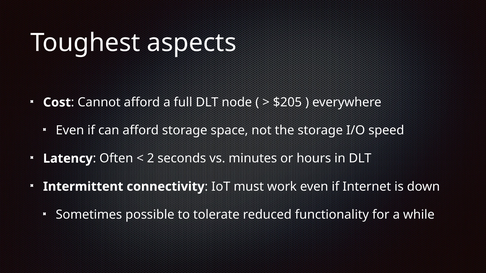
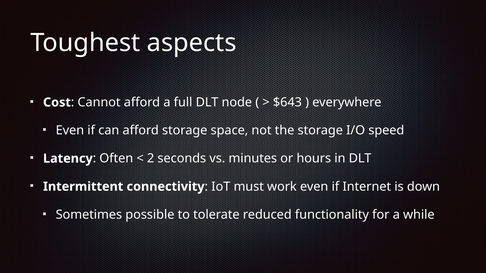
$205: $205 -> $643 (287, 103)
